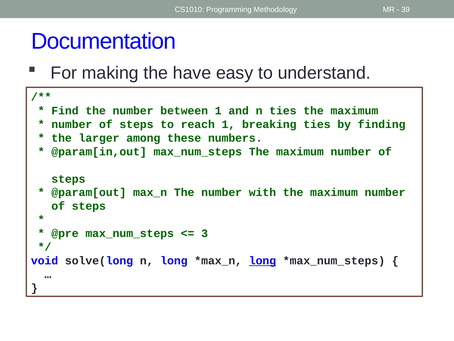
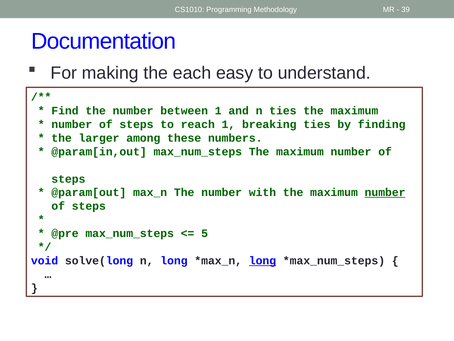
have: have -> each (192, 73)
number underline: none -> present (385, 192)
3: 3 -> 5 (205, 233)
